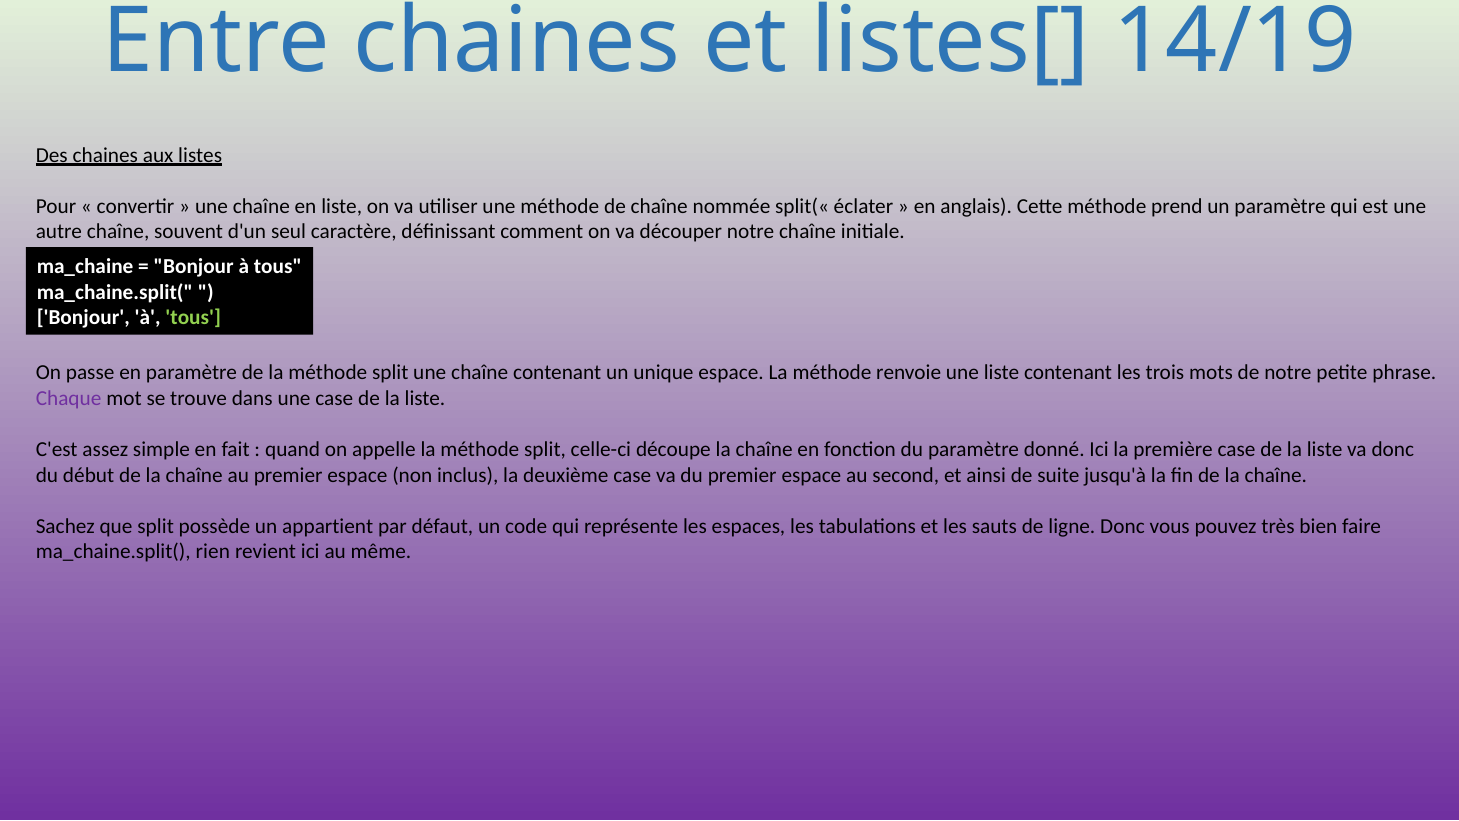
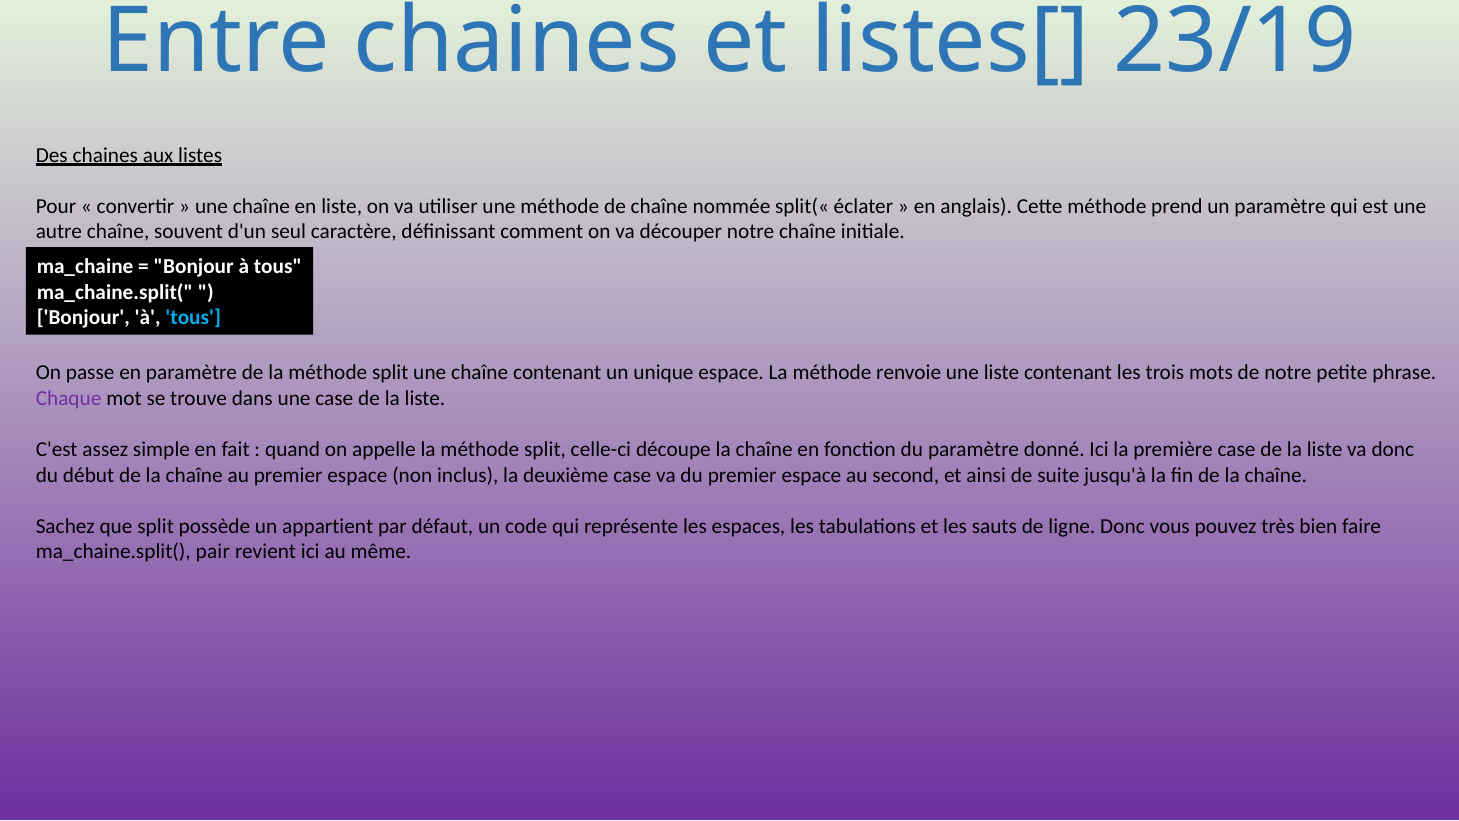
14/19: 14/19 -> 23/19 (1235, 42)
tous colour: light green -> light blue (193, 318)
rien: rien -> pair (213, 551)
